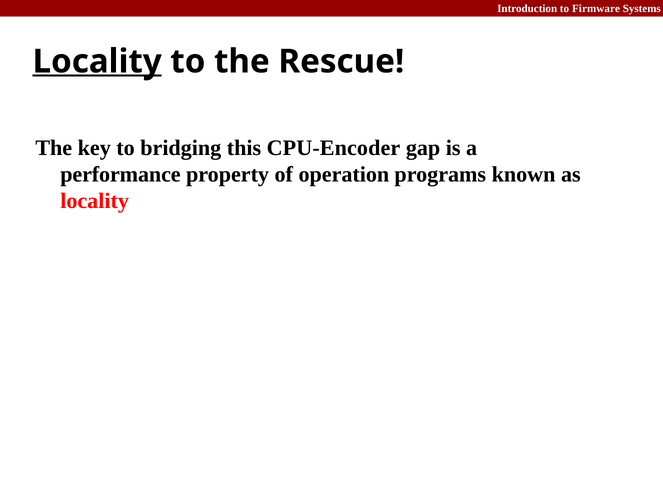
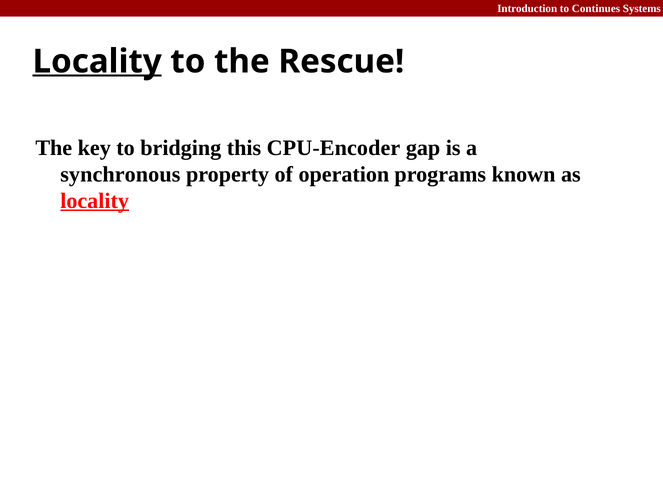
Firmware: Firmware -> Continues (596, 9)
performance: performance -> synchronous (120, 174)
locality underline: none -> present (95, 201)
